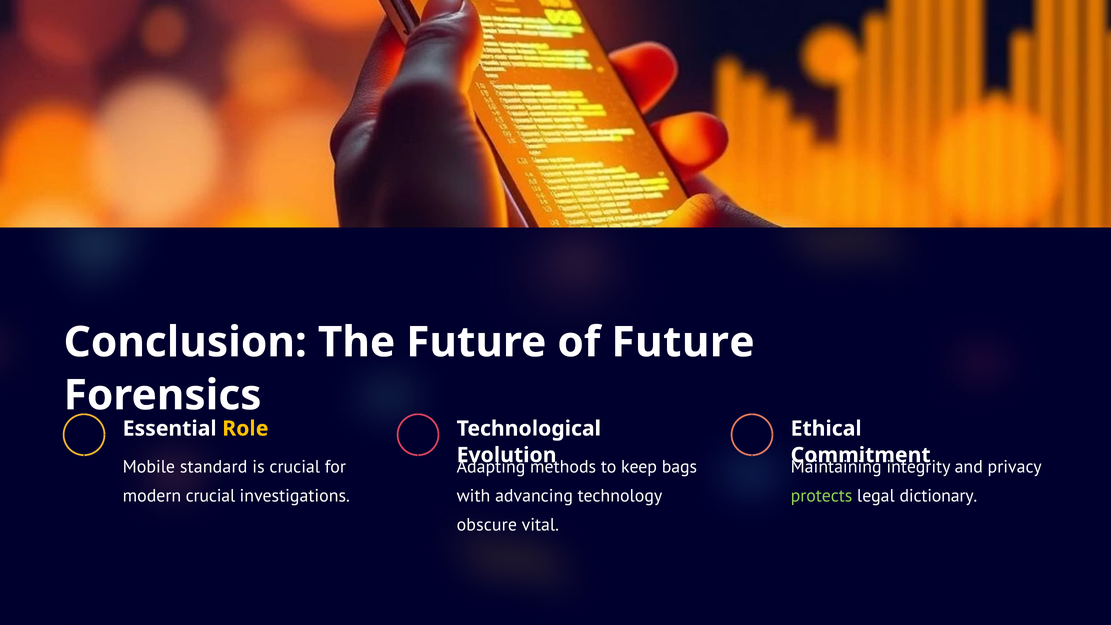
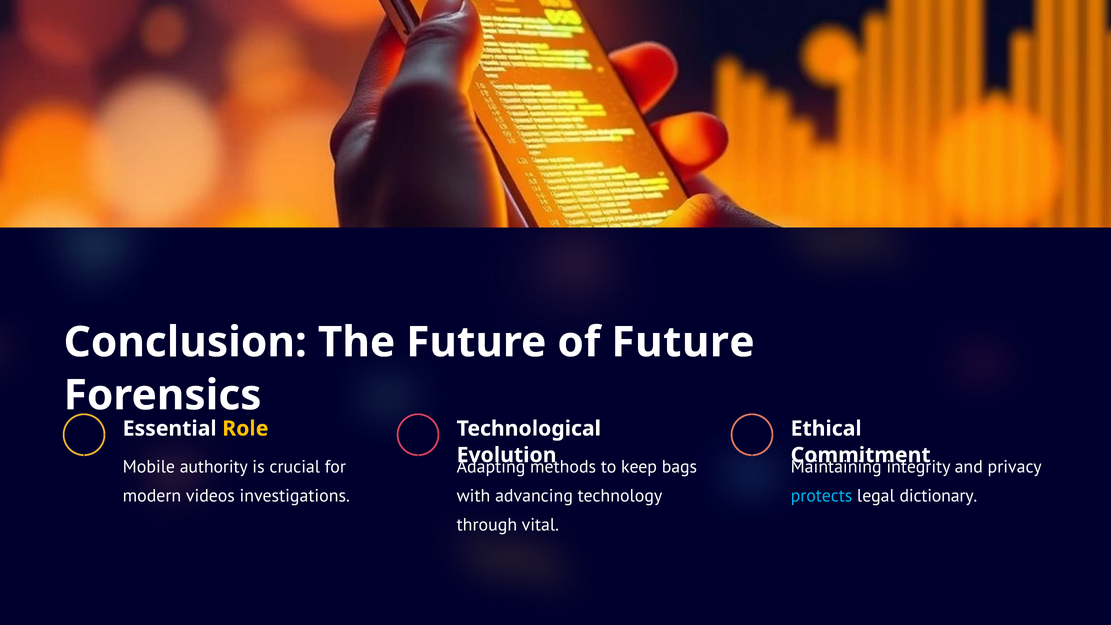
standard: standard -> authority (214, 467)
modern crucial: crucial -> videos (210, 496)
protects colour: light green -> light blue (821, 496)
obscure: obscure -> through (487, 525)
